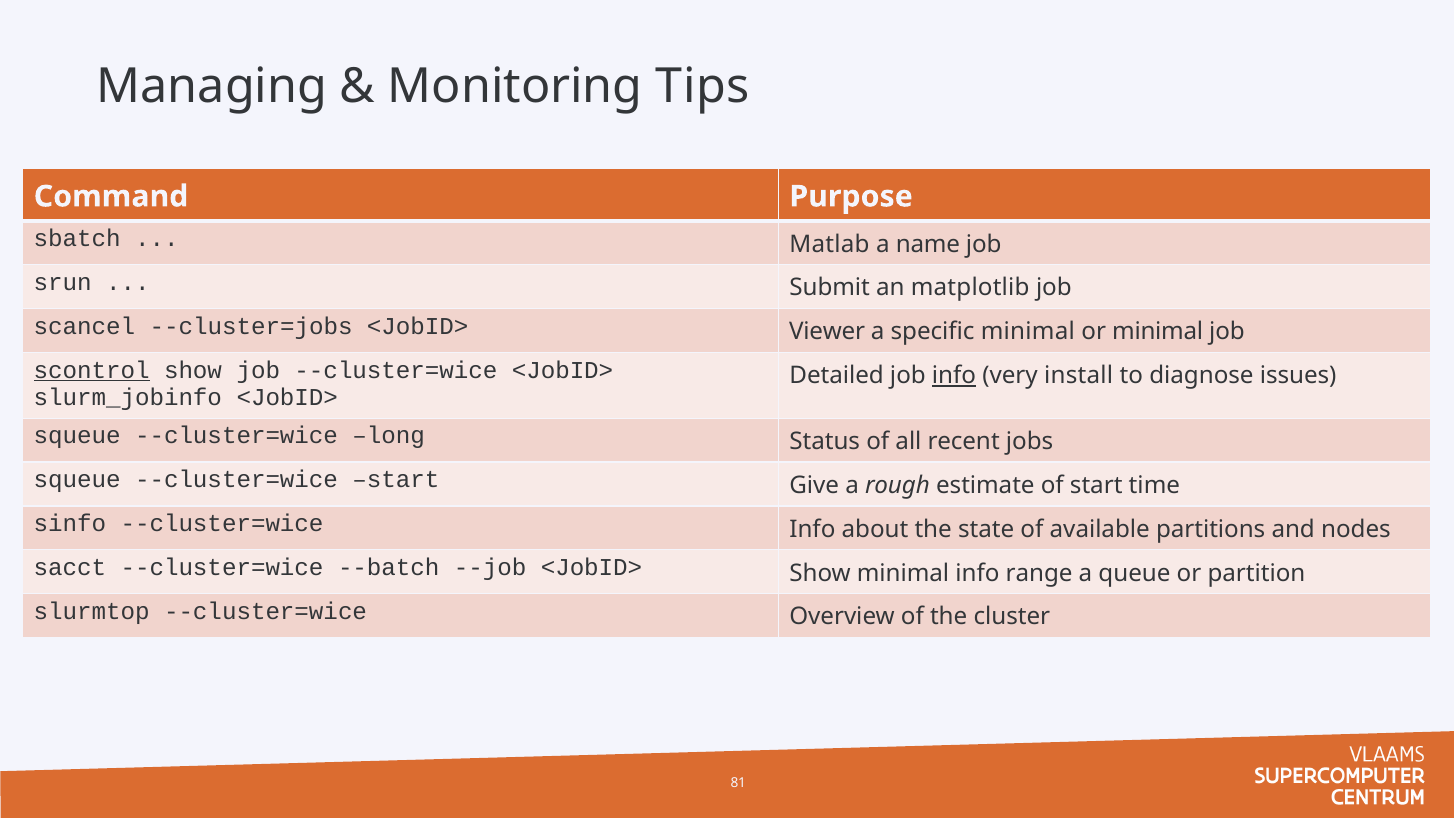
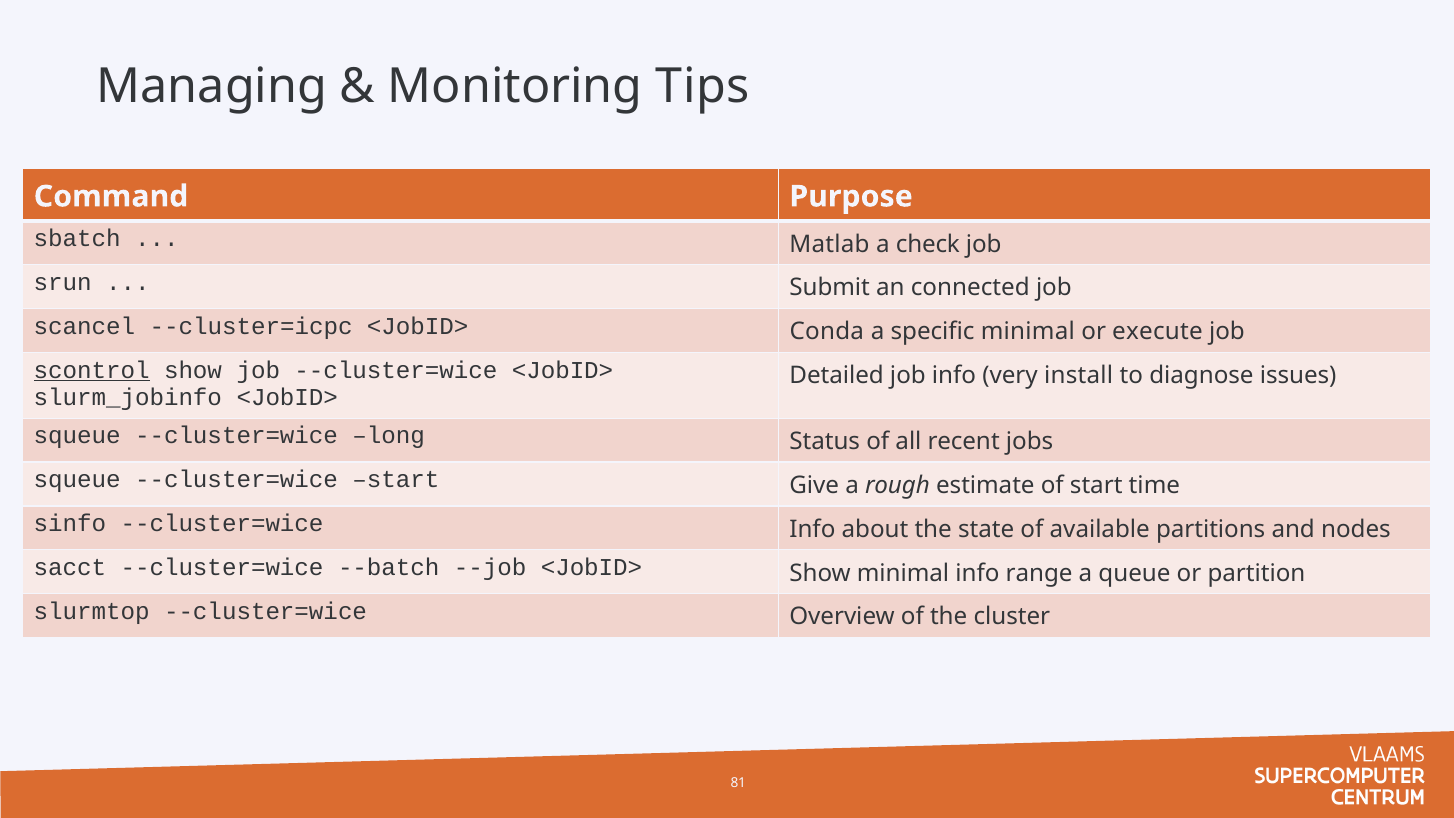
name: name -> check (928, 244)
matplotlib: matplotlib -> connected (970, 288)
--cluster=jobs: --cluster=jobs -> --cluster=icpc (251, 326)
Viewer: Viewer -> Conda (827, 332)
or minimal: minimal -> execute (1157, 332)
info underline: present -> none (954, 376)
